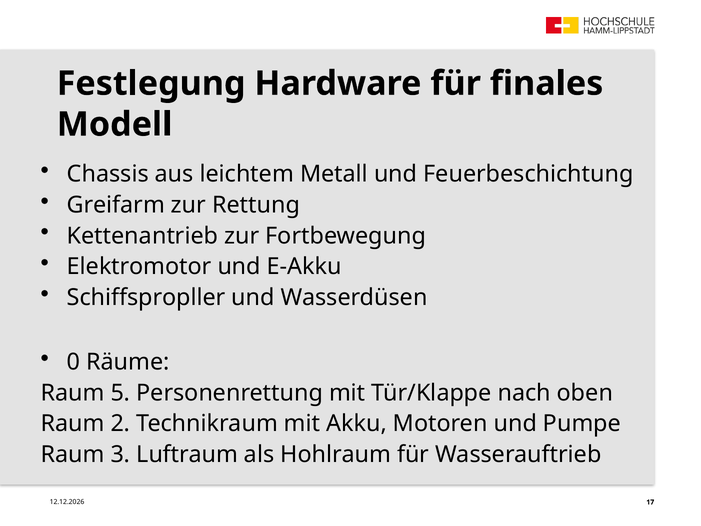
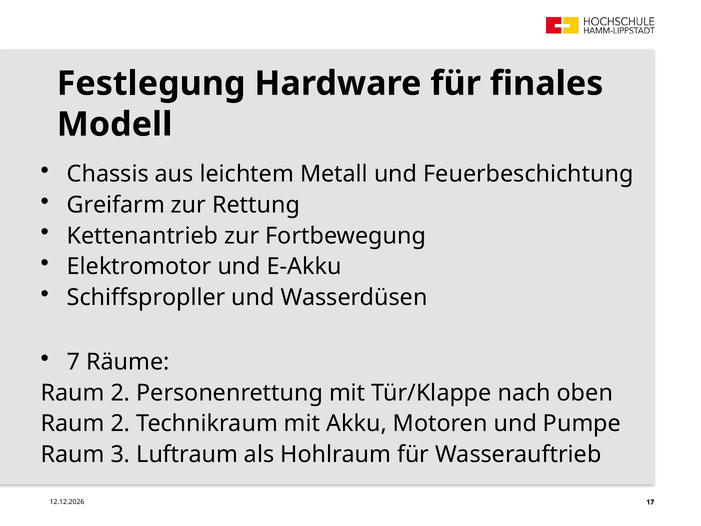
0: 0 -> 7 (74, 362)
5: 5 -> 2 (120, 393)
